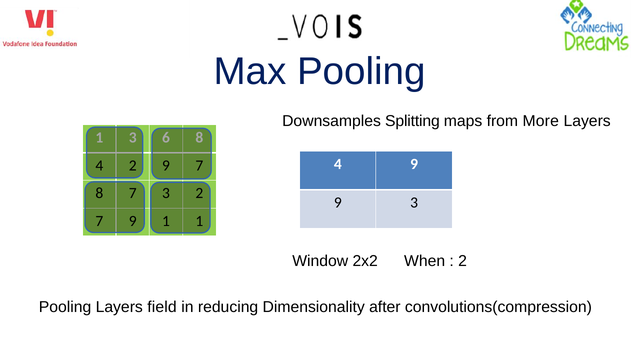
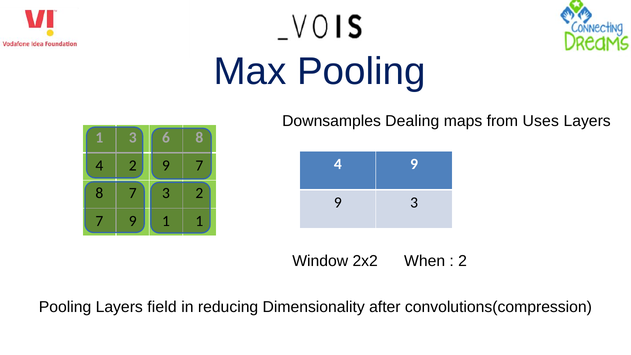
Splitting: Splitting -> Dealing (412, 121)
More: More -> Uses (541, 121)
